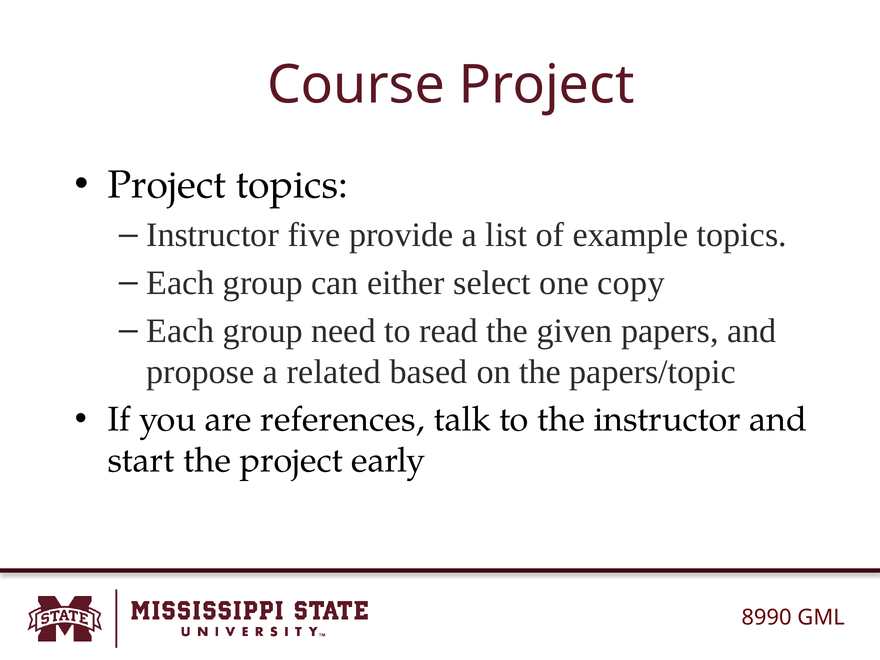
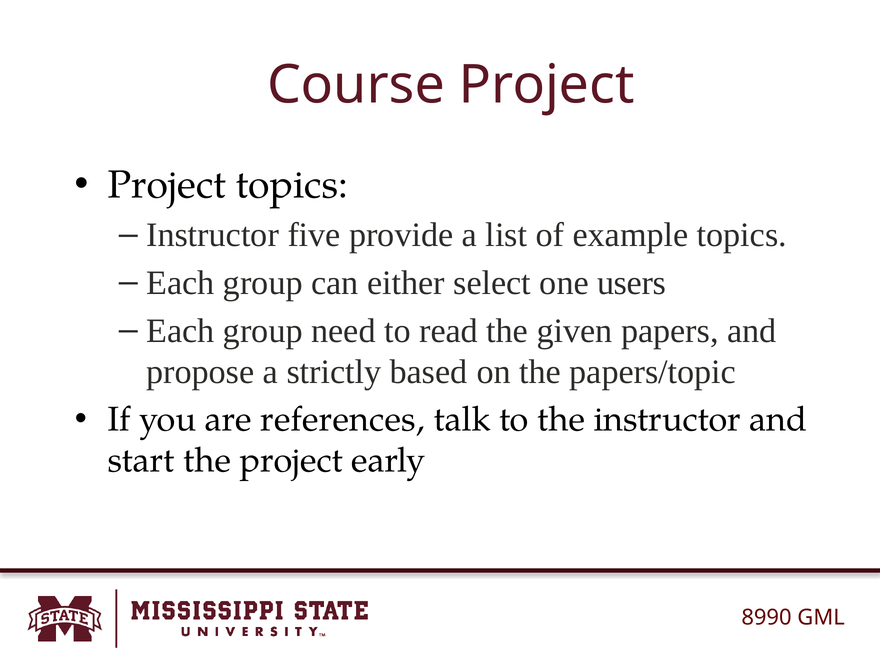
copy: copy -> users (632, 283)
related: related -> strictly (334, 372)
